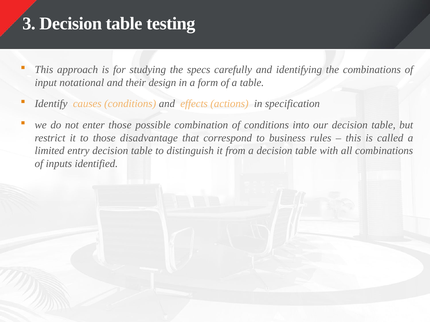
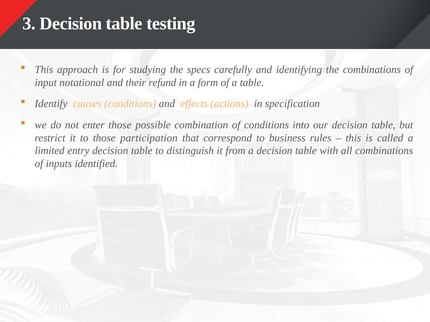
design: design -> refund (162, 83)
disadvantage: disadvantage -> participation (149, 138)
